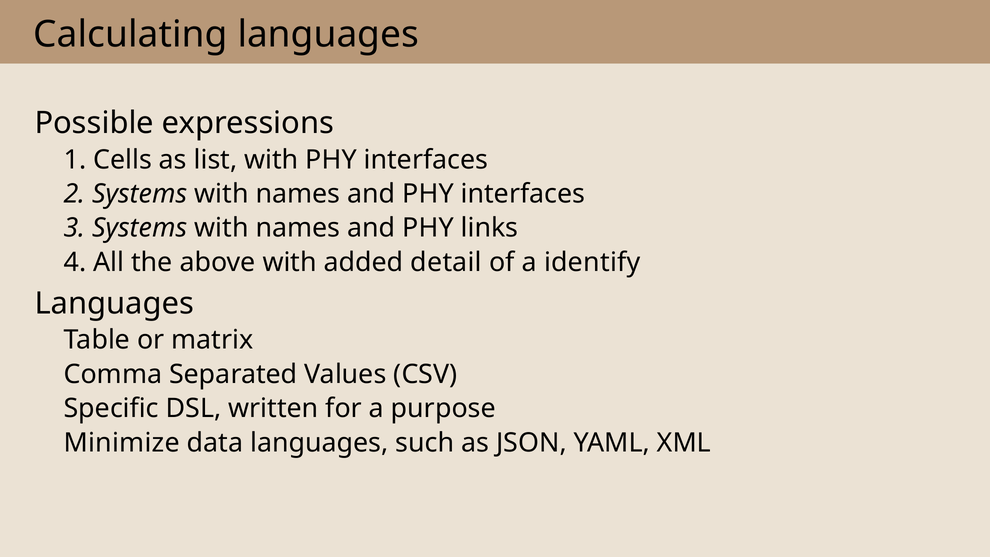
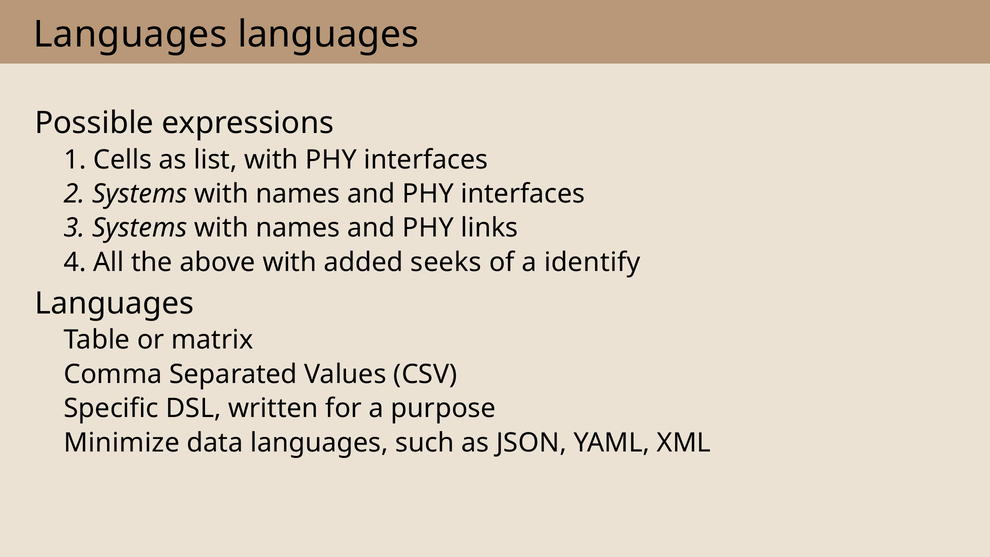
Calculating: Calculating -> Languages (130, 34)
detail: detail -> seeks (446, 262)
